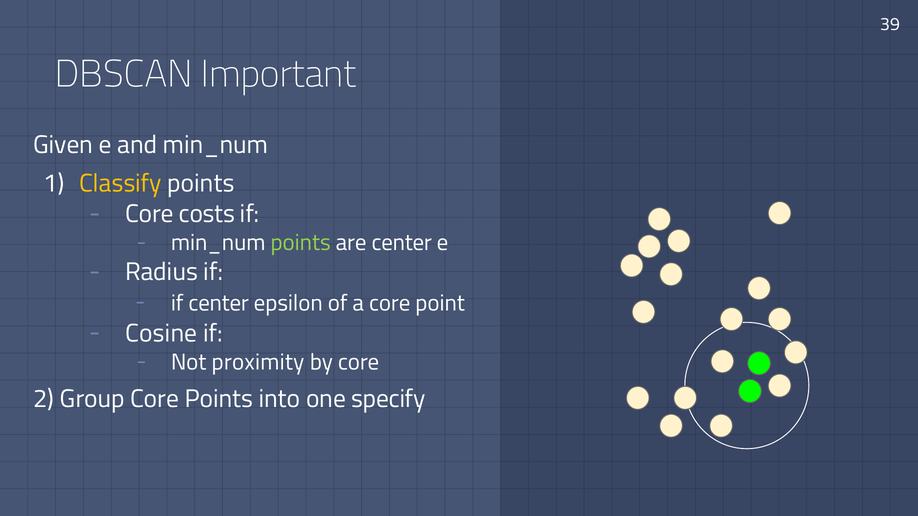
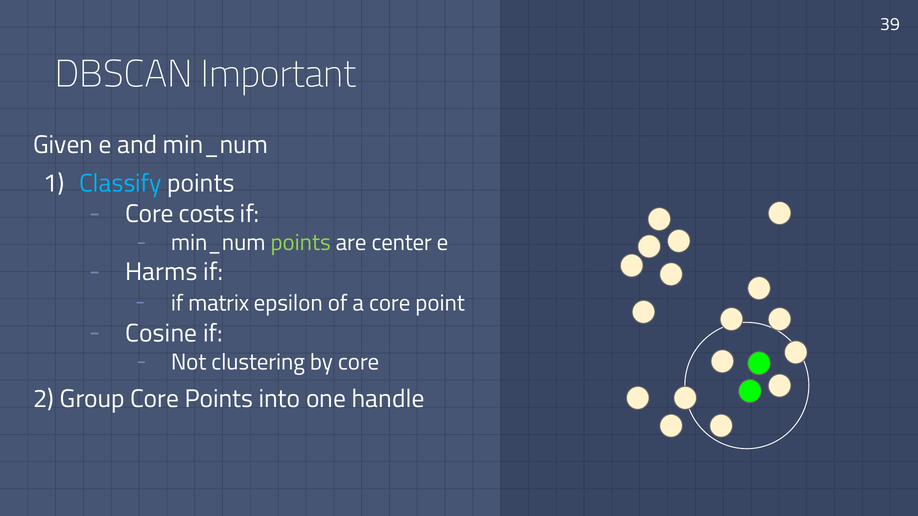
Classify colour: yellow -> light blue (120, 183)
Radius: Radius -> Harms (161, 272)
if center: center -> matrix (219, 304)
proximity: proximity -> clustering (258, 362)
specify: specify -> handle (388, 399)
